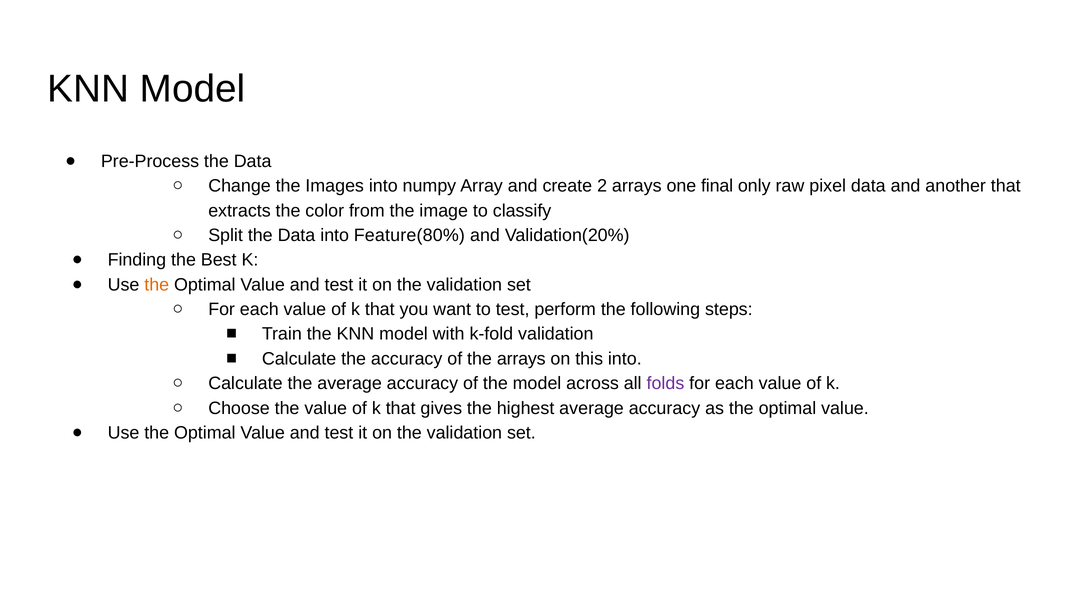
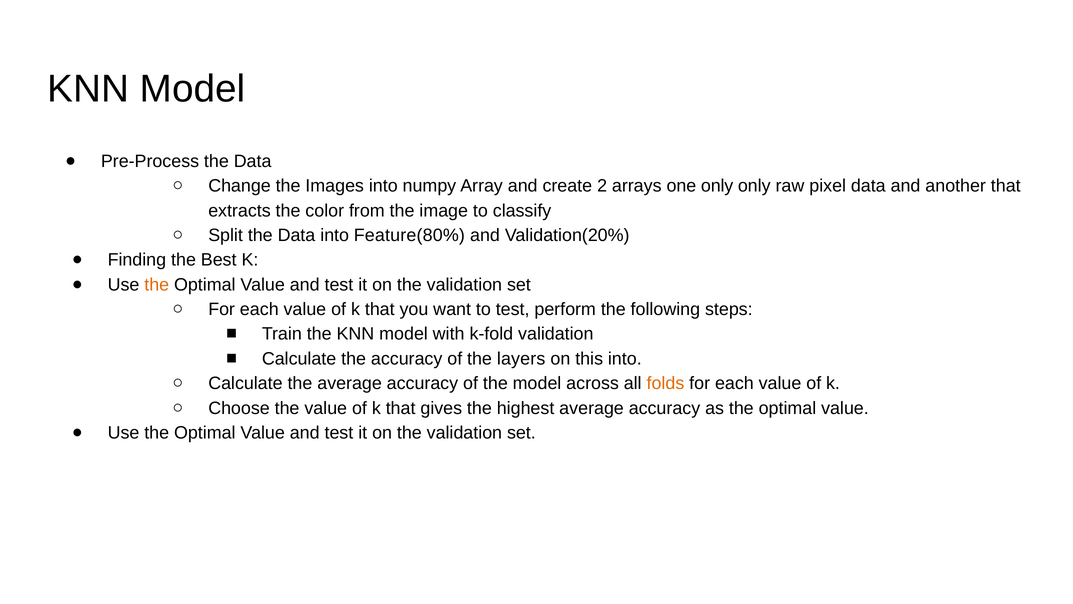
one final: final -> only (717, 186)
the arrays: arrays -> layers (521, 359)
folds colour: purple -> orange (665, 383)
